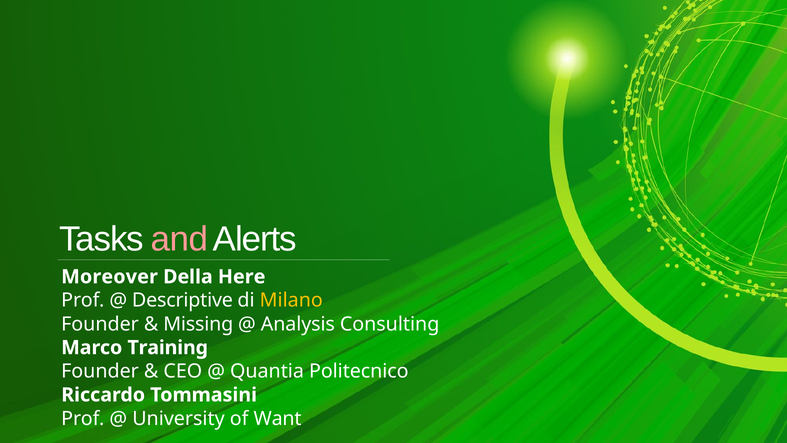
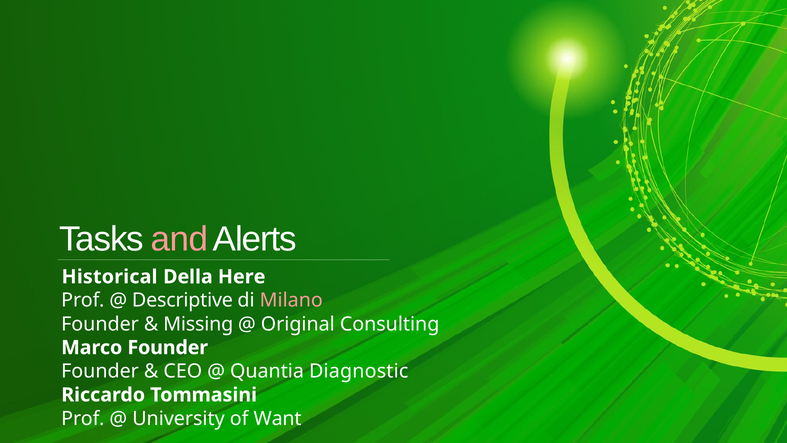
Moreover: Moreover -> Historical (110, 277)
Milano colour: yellow -> pink (291, 300)
Analysis: Analysis -> Original (298, 324)
Marco Training: Training -> Founder (168, 347)
Politecnico: Politecnico -> Diagnostic (359, 371)
